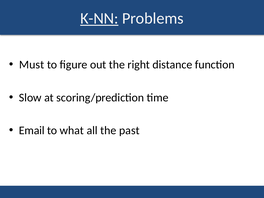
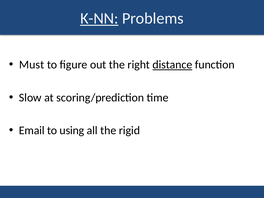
distance underline: none -> present (172, 65)
what: what -> using (72, 130)
past: past -> rigid (129, 130)
